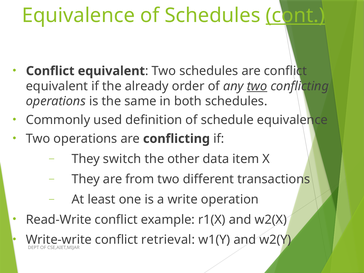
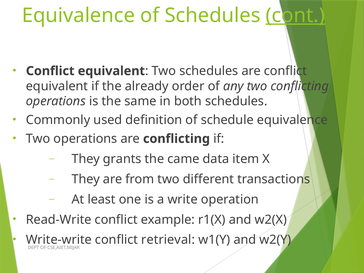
two underline: present -> none (257, 86)
switch: switch -> grants (122, 159)
other: other -> came (183, 159)
